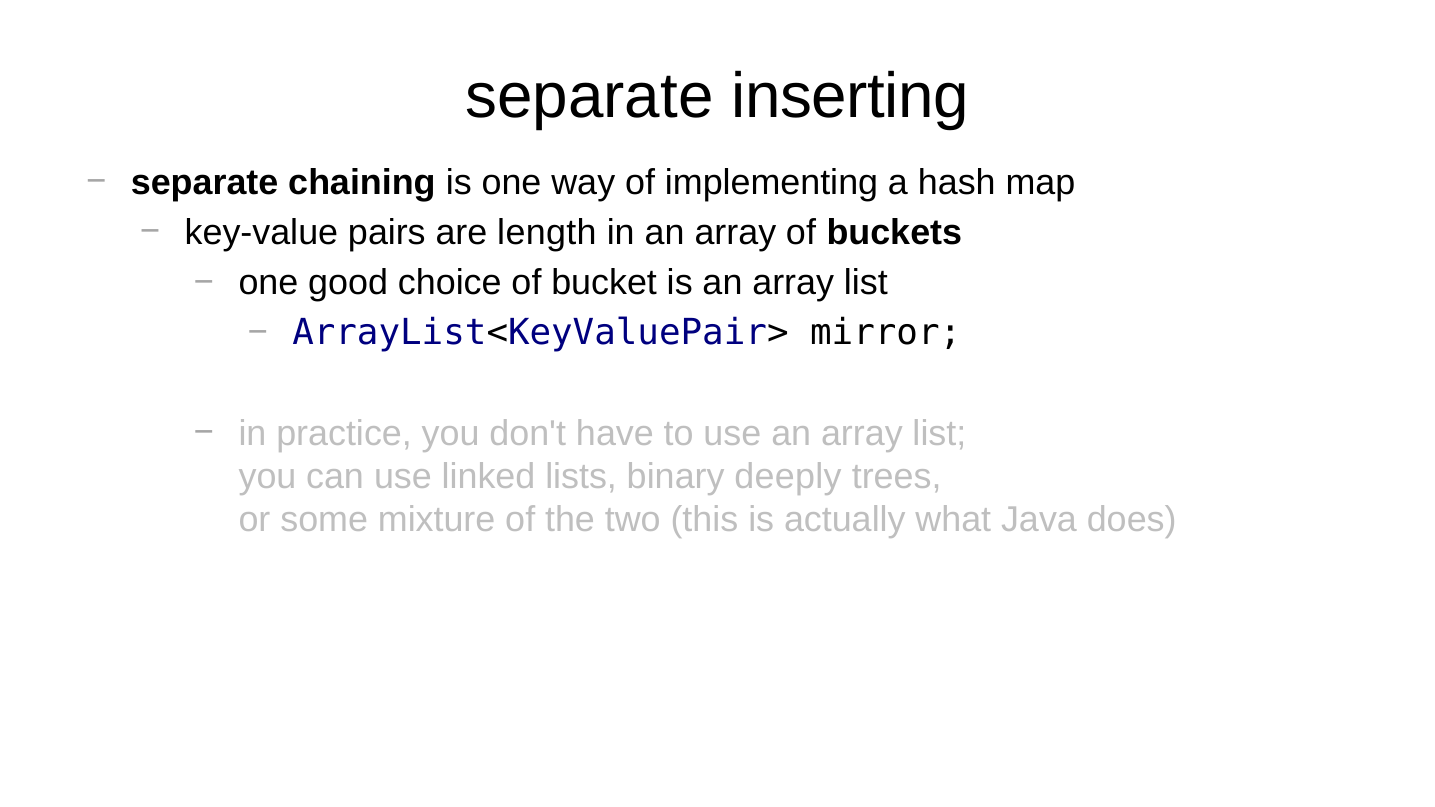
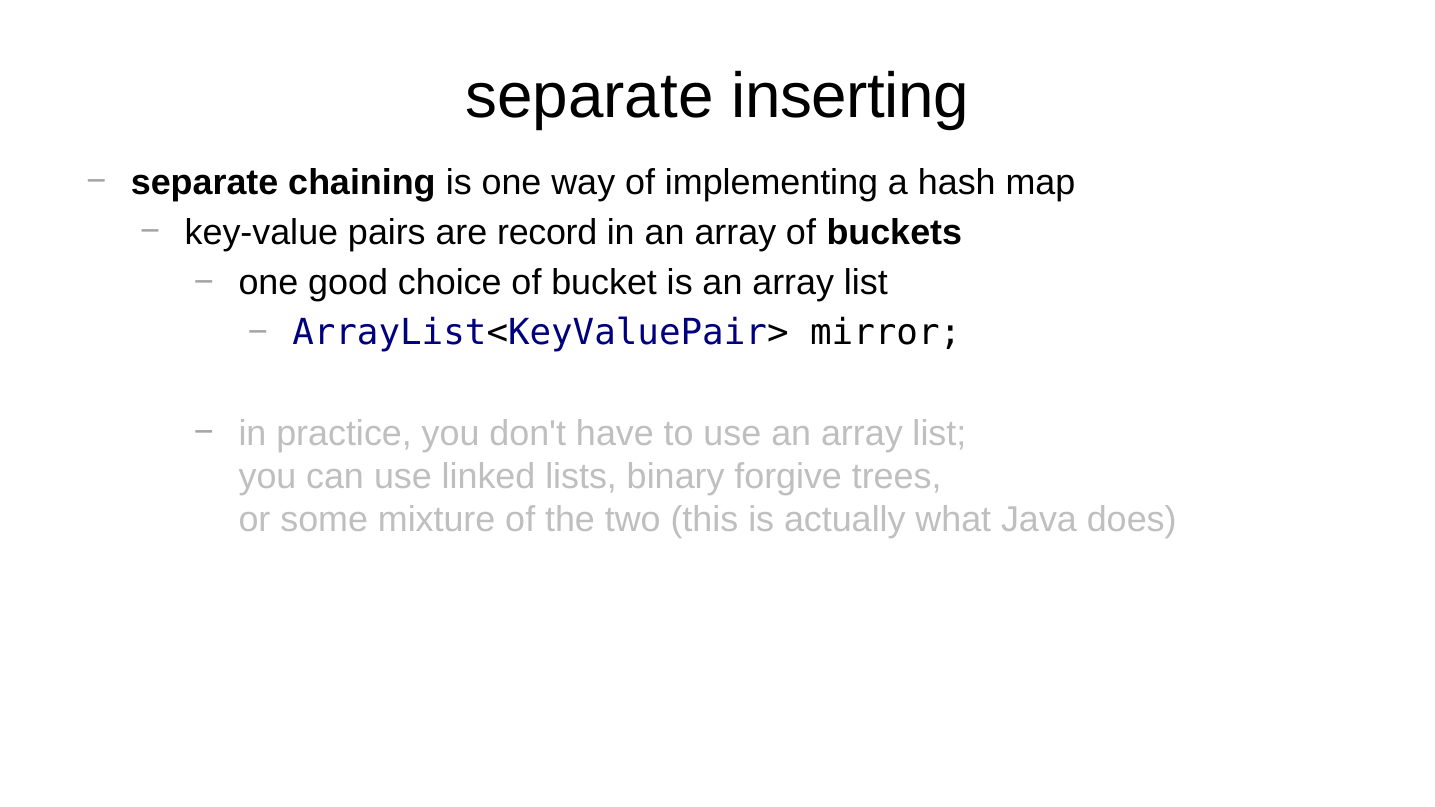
length: length -> record (547, 233)
deeply: deeply -> forgive (788, 477)
